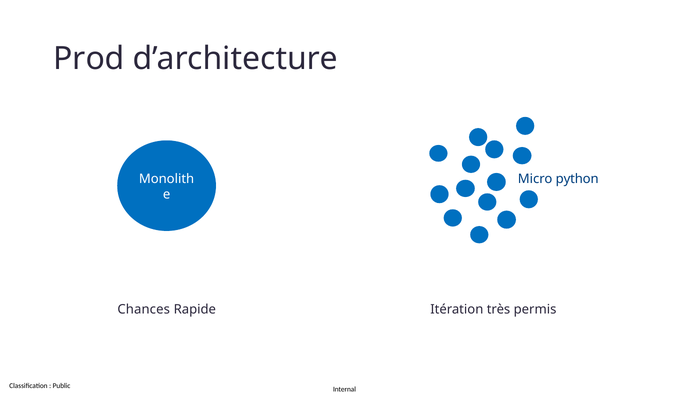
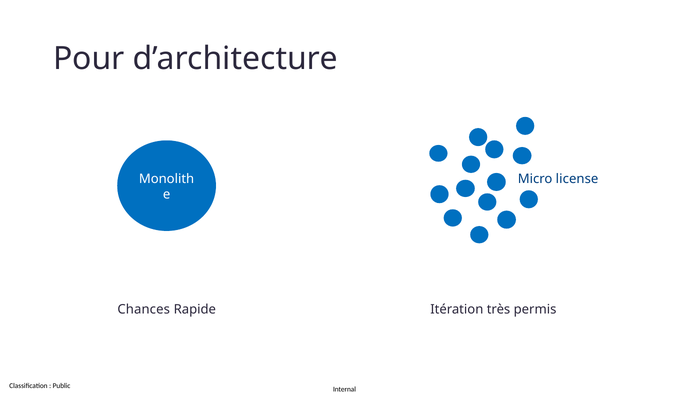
Prod: Prod -> Pour (89, 59)
python: python -> license (577, 179)
